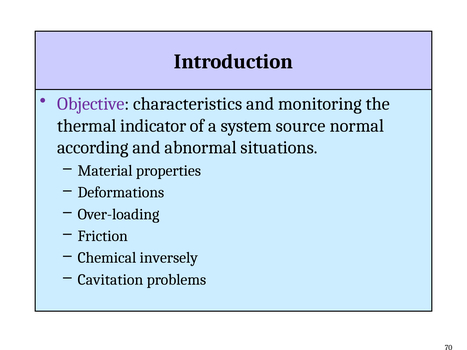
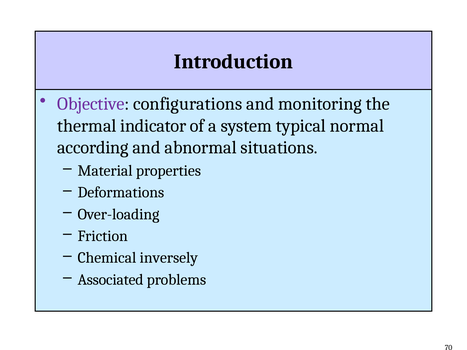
characteristics: characteristics -> configurations (188, 104)
source: source -> typical (301, 126)
Cavitation: Cavitation -> Associated (111, 280)
